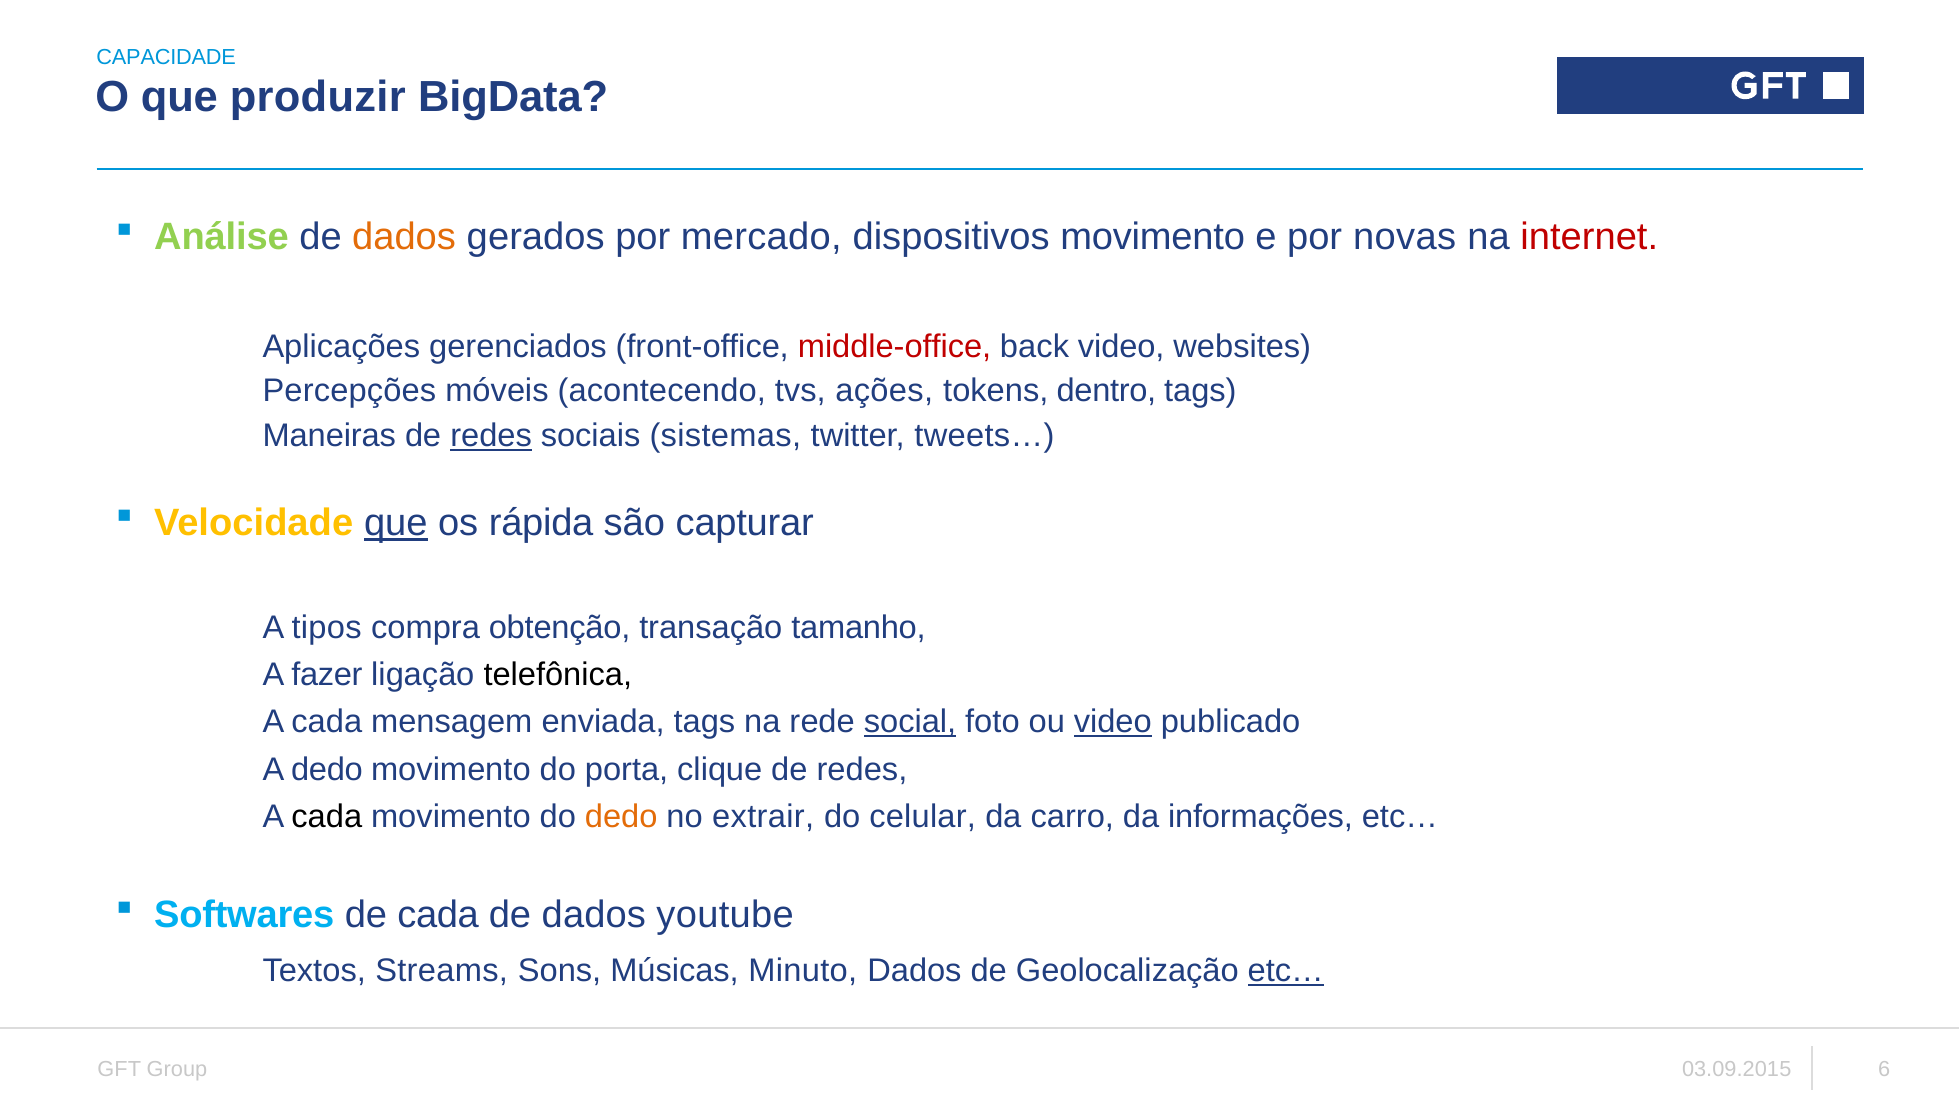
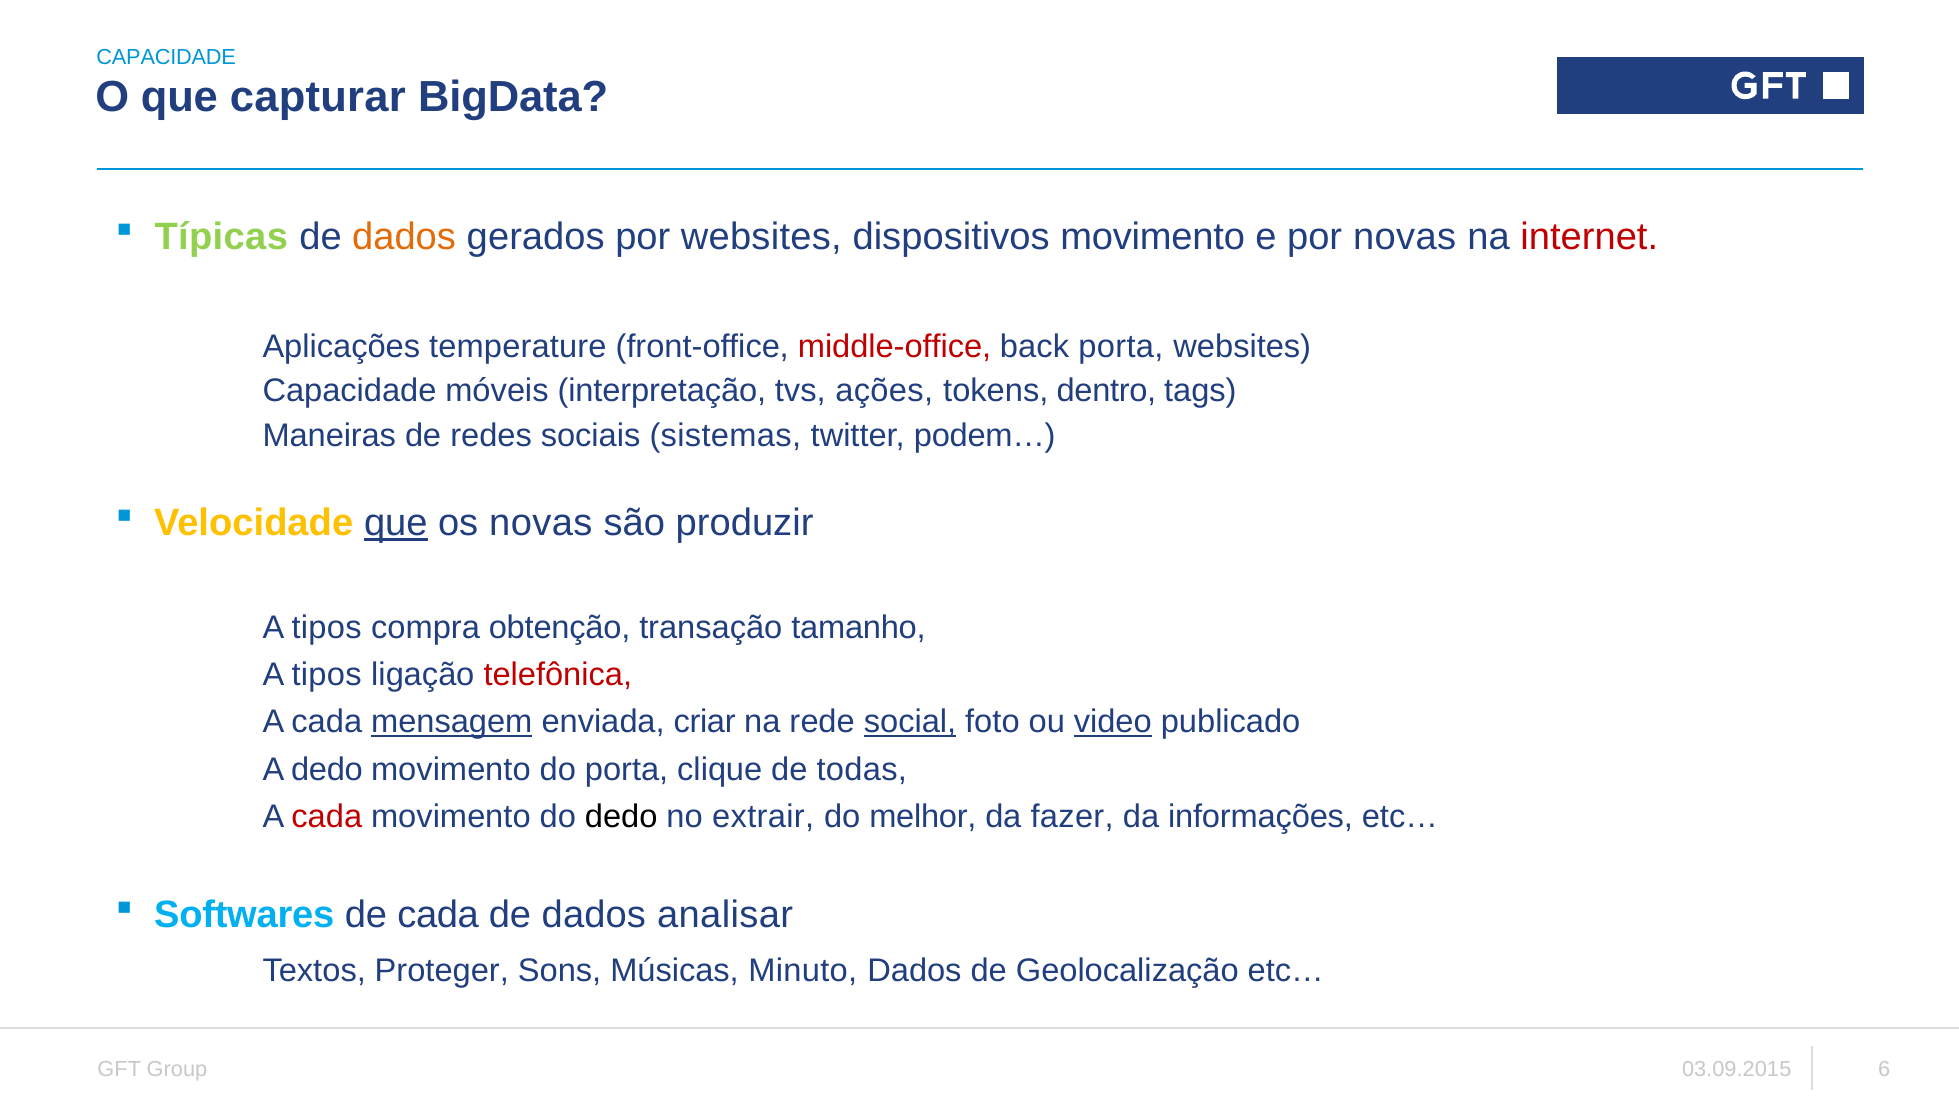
produzir: produzir -> capturar (318, 98)
Análise: Análise -> Típicas (221, 237)
por mercado: mercado -> websites (761, 237)
gerenciados: gerenciados -> temperature (518, 346)
back video: video -> porta (1121, 346)
Percepções: Percepções -> Capacidade (350, 391)
acontecendo: acontecendo -> interpretação (662, 391)
redes underline: present -> none (491, 436)
tweets…: tweets… -> podem… (985, 436)
os rápida: rápida -> novas (541, 523)
capturar: capturar -> produzir (745, 523)
fazer: fazer -> tipos (327, 675)
telefônica colour: black -> red (558, 675)
mensagem underline: none -> present (452, 722)
enviada tags: tags -> criar (705, 722)
clique de redes: redes -> todas (862, 769)
cada colour: black -> red (327, 817)
dedo colour: orange -> black (621, 817)
celular: celular -> melhor (923, 817)
carro: carro -> fazer (1072, 817)
youtube: youtube -> analisar (725, 915)
Streams: Streams -> Proteger (442, 971)
etc… underline: present -> none (1286, 971)
